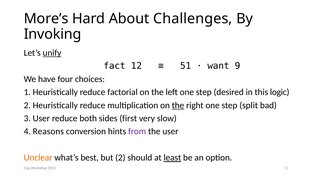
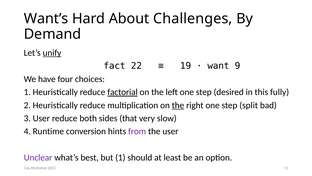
More’s: More’s -> Want’s (46, 18)
Invoking: Invoking -> Demand (53, 34)
12: 12 -> 22 (136, 66)
51: 51 -> 19 (186, 66)
factorial underline: none -> present (123, 92)
logic: logic -> fully (280, 92)
first: first -> that (128, 118)
Reasons: Reasons -> Runtime (48, 131)
Unclear colour: orange -> purple (38, 157)
but 2: 2 -> 1 (120, 157)
least underline: present -> none (172, 157)
